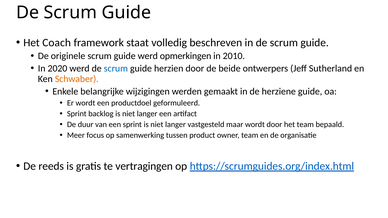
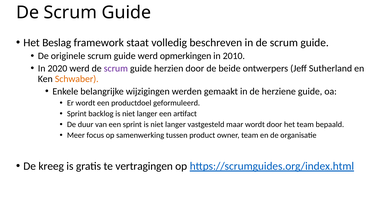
Coach: Coach -> Beslag (57, 43)
scrum colour: blue -> purple (116, 69)
reeds: reeds -> kreeg (51, 166)
